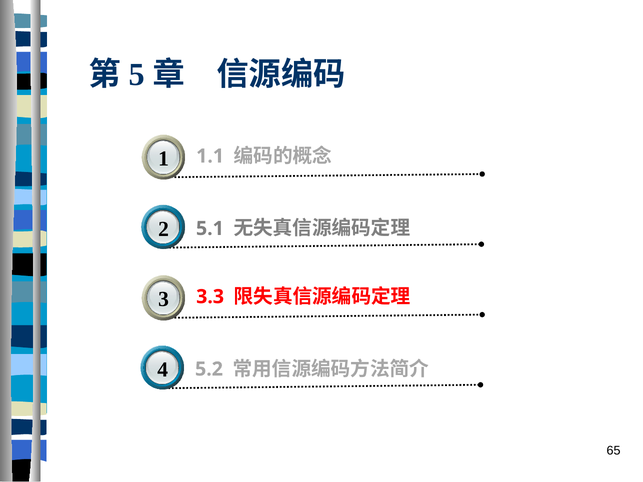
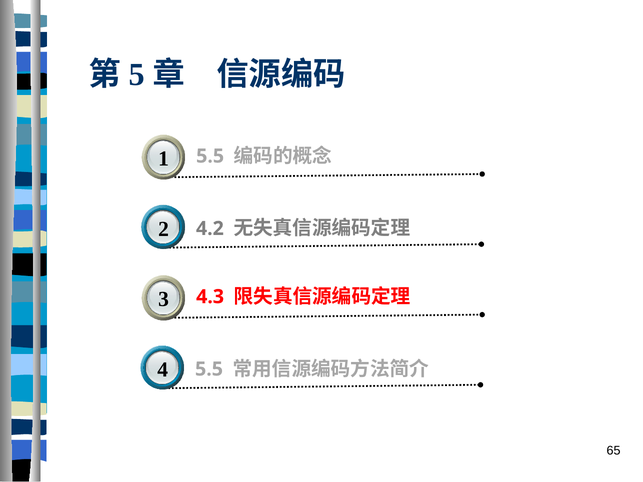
1.1: 1.1 -> 5.5 (210, 156)
5.1: 5.1 -> 4.2 (210, 229)
3.3: 3.3 -> 4.3 (210, 297)
5.2: 5.2 -> 5.5 (209, 369)
